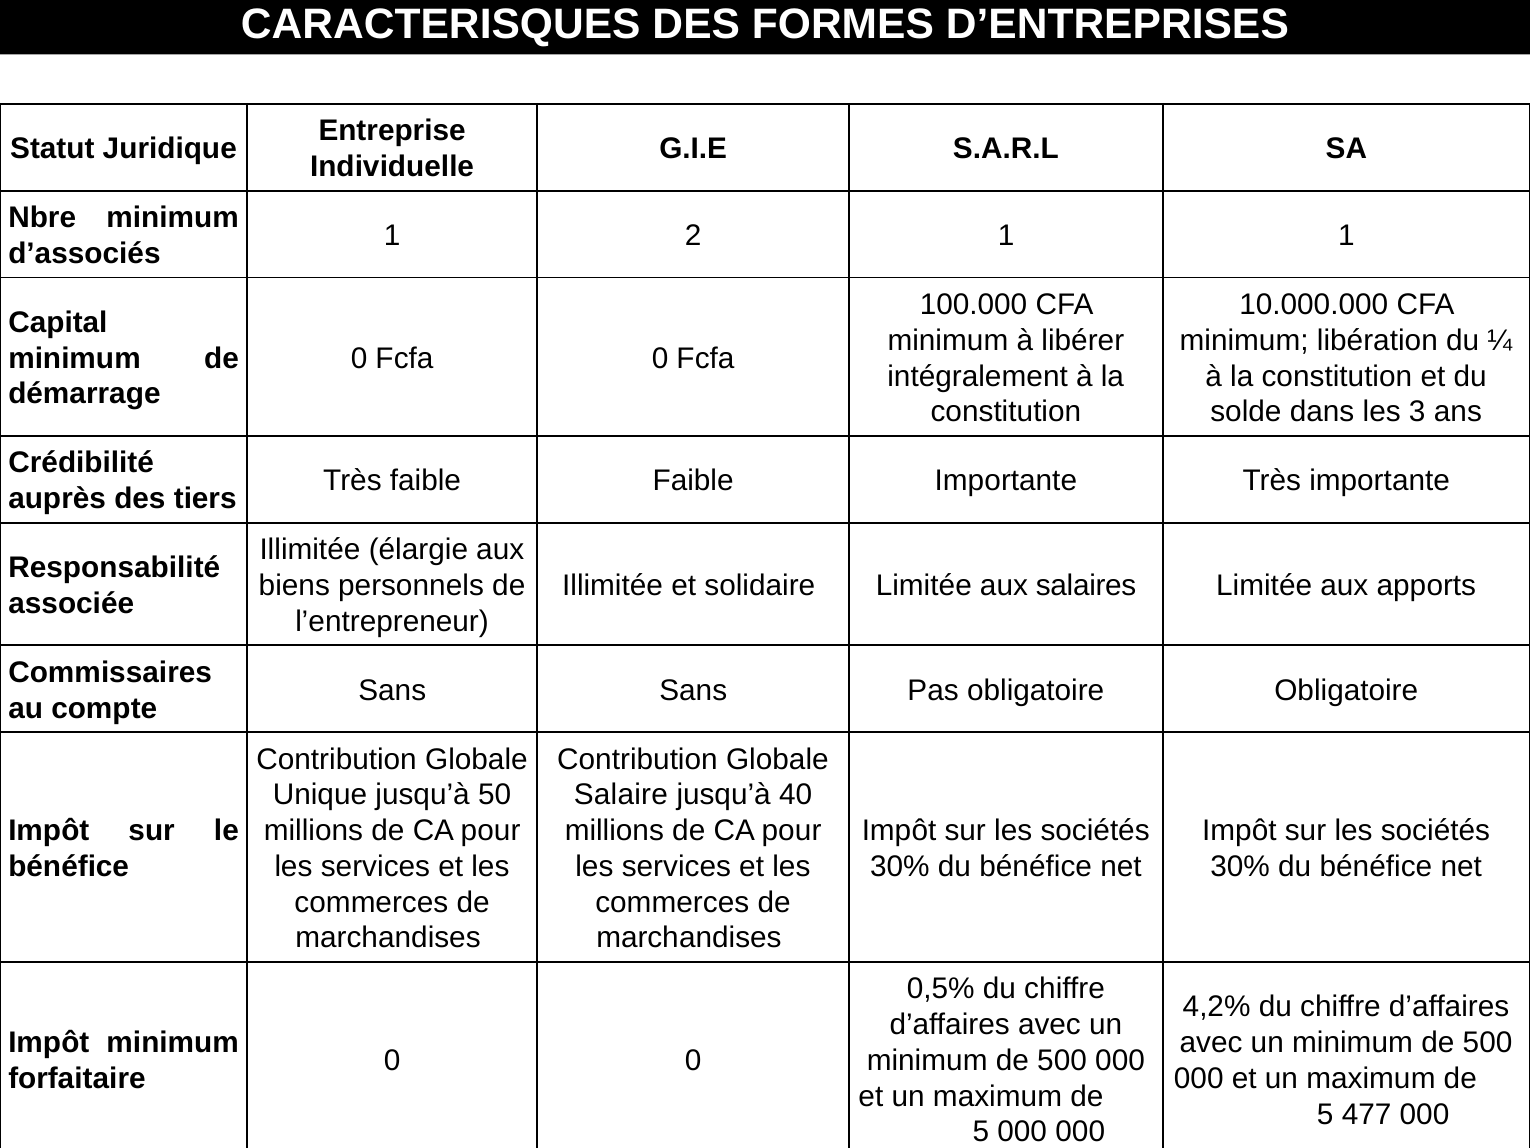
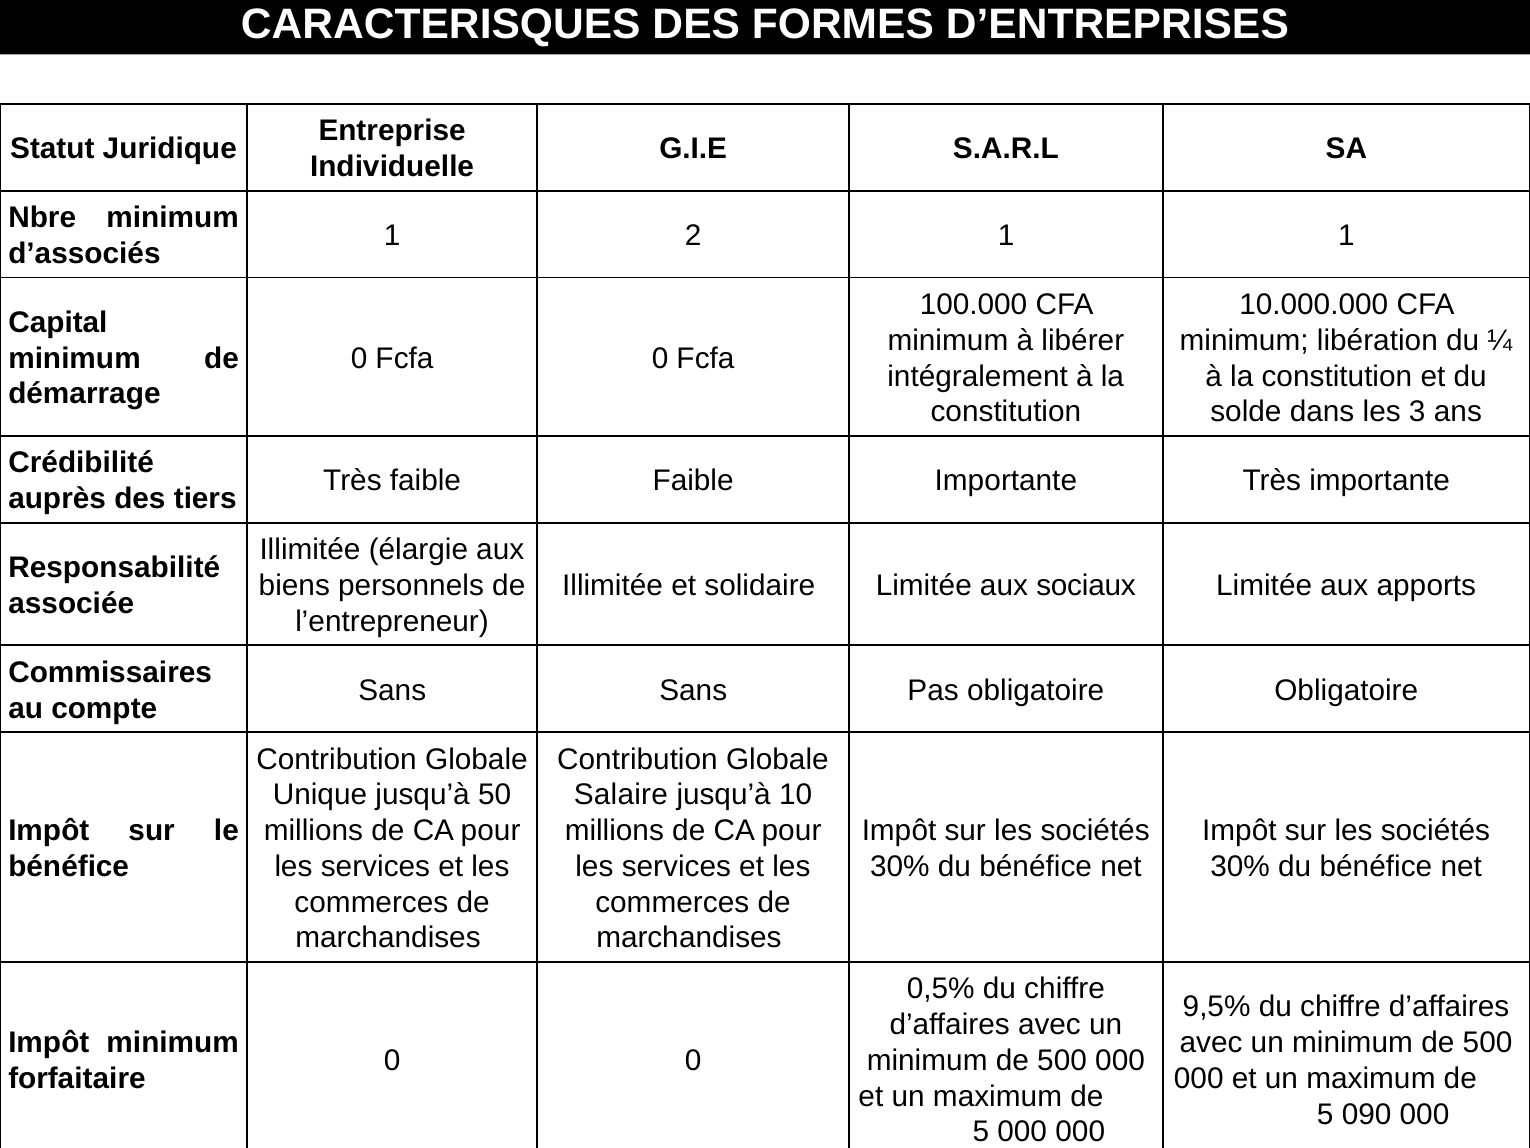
salaires: salaires -> sociaux (1086, 585)
40: 40 -> 10 (796, 795)
4,2%: 4,2% -> 9,5% (1217, 1007)
477: 477 -> 090 (1367, 1114)
